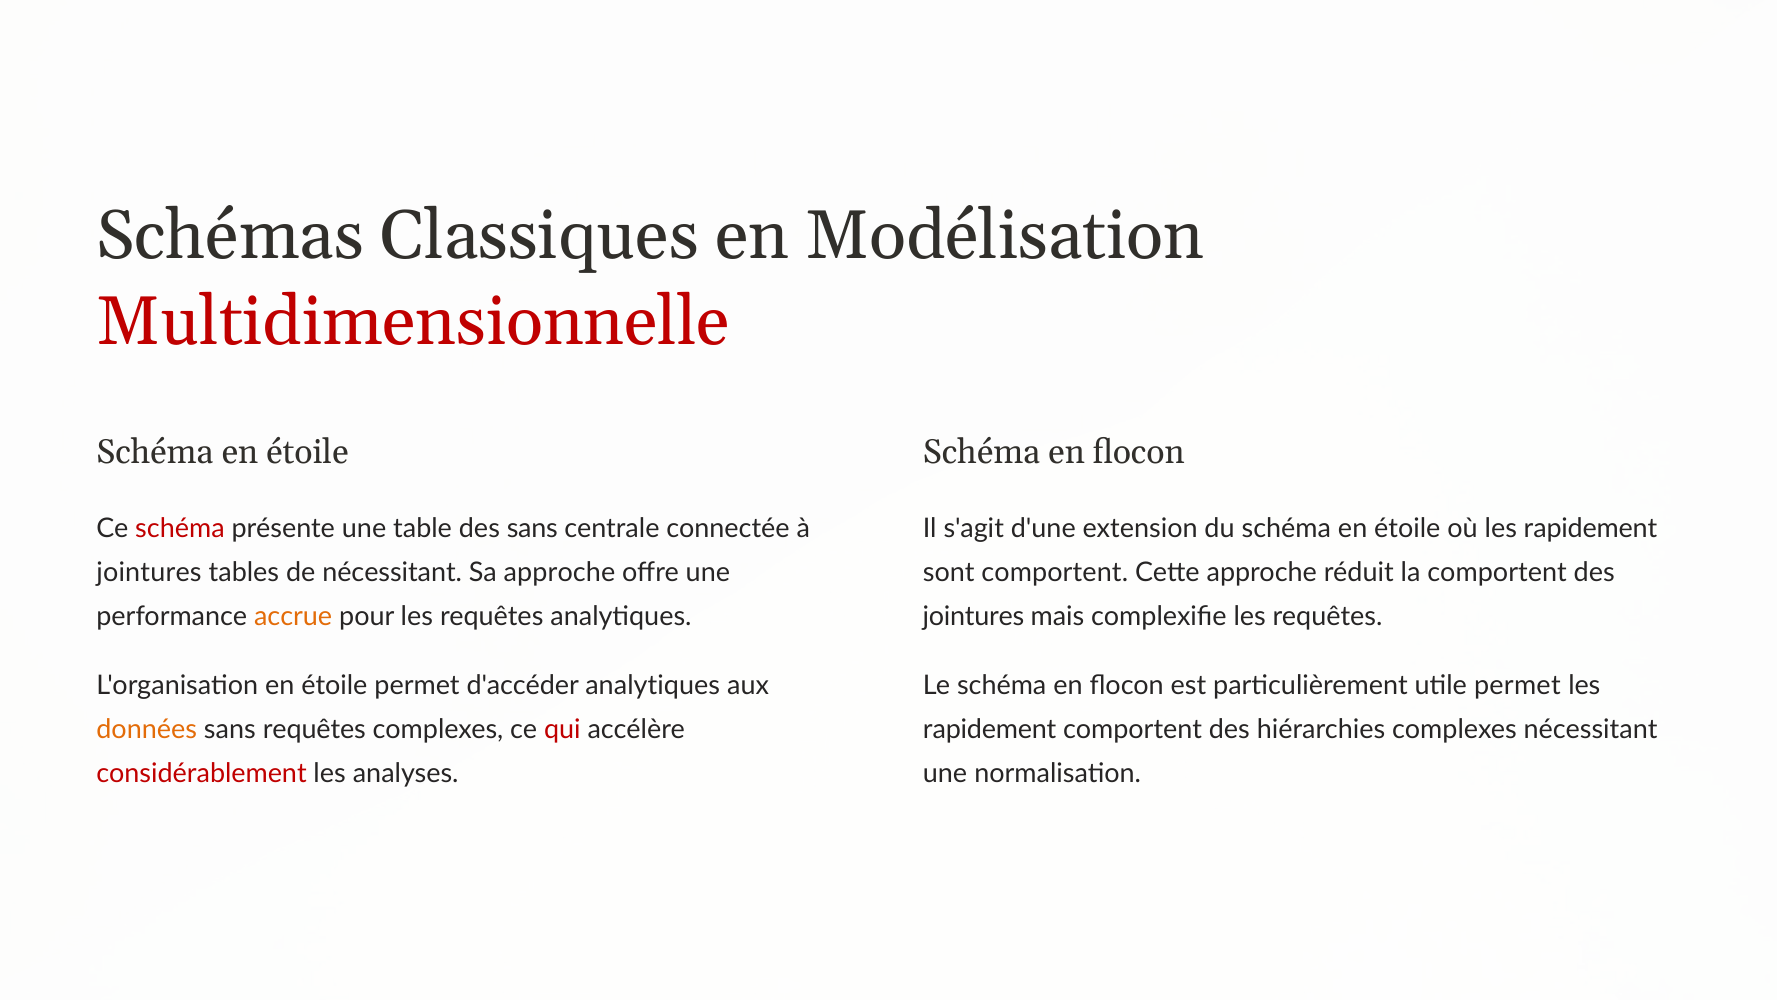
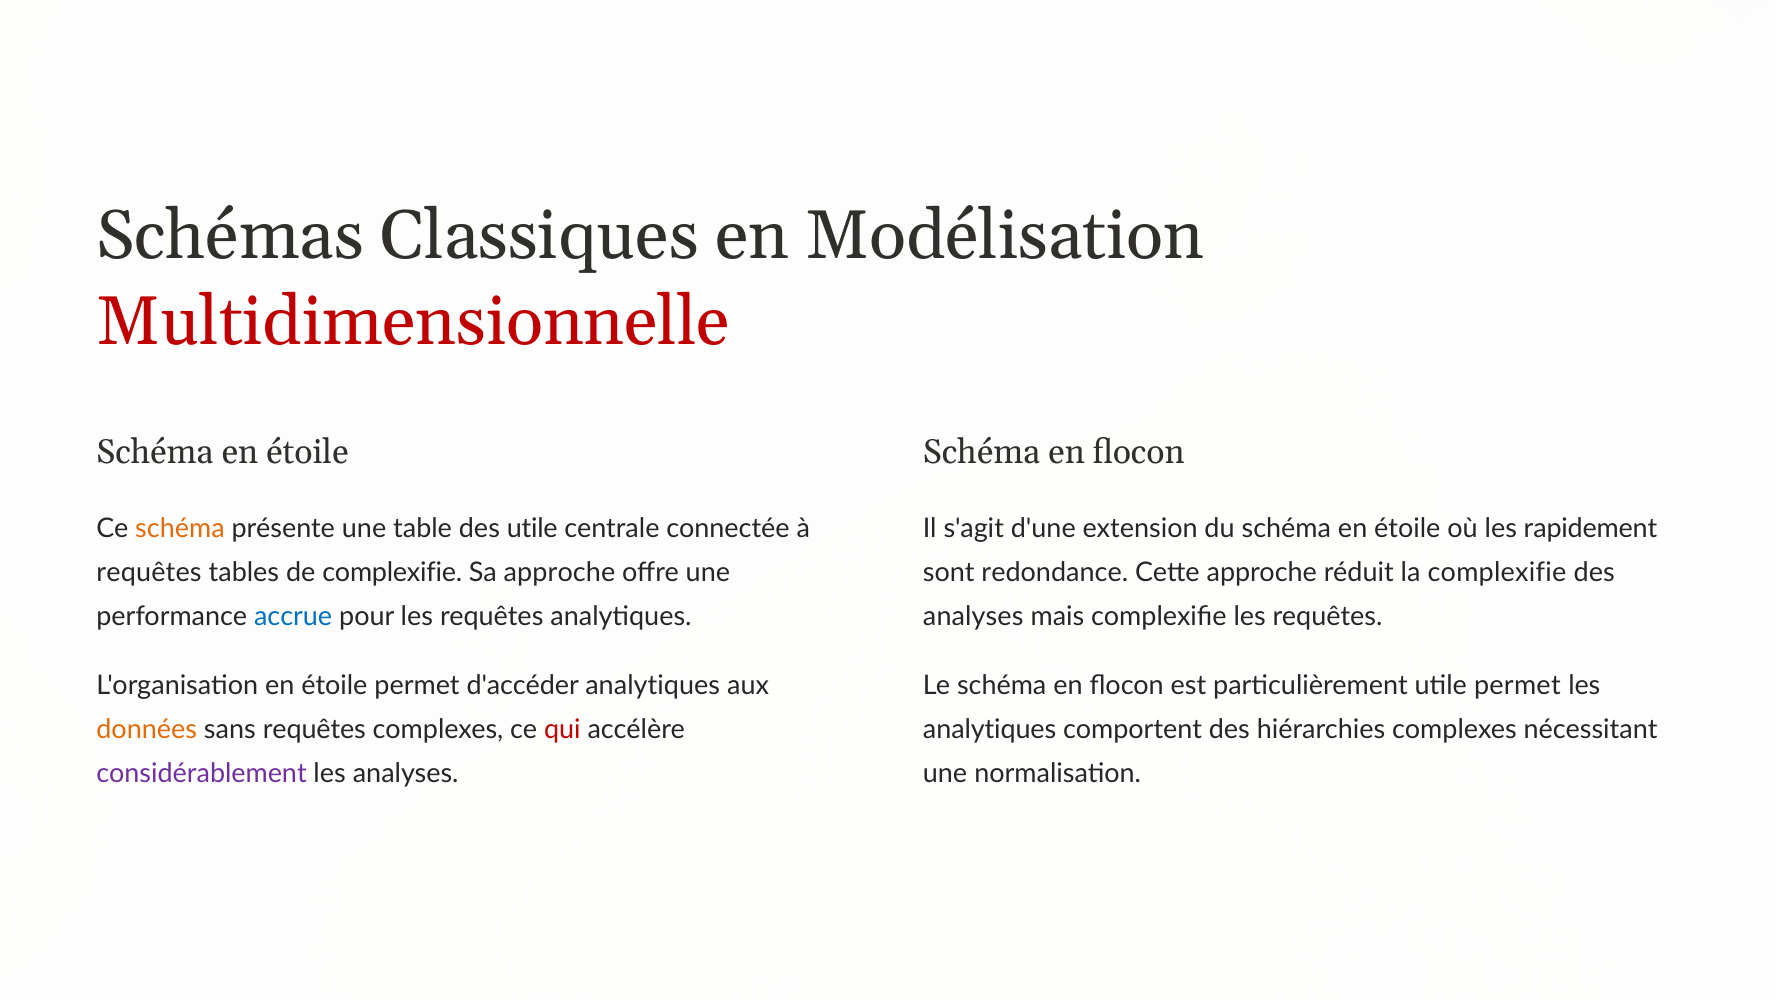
schéma colour: red -> orange (180, 528)
des sans: sans -> utile (532, 528)
jointures: jointures -> requêtes (149, 572)
de nécessitant: nécessitant -> complexifie (392, 572)
sont comportent: comportent -> redondance (1055, 572)
la comportent: comportent -> complexifie (1497, 572)
accrue colour: orange -> blue (293, 616)
jointures: jointures -> analyses (973, 616)
rapidement: rapidement -> analytiques (990, 729)
considérablement colour: red -> purple (202, 773)
